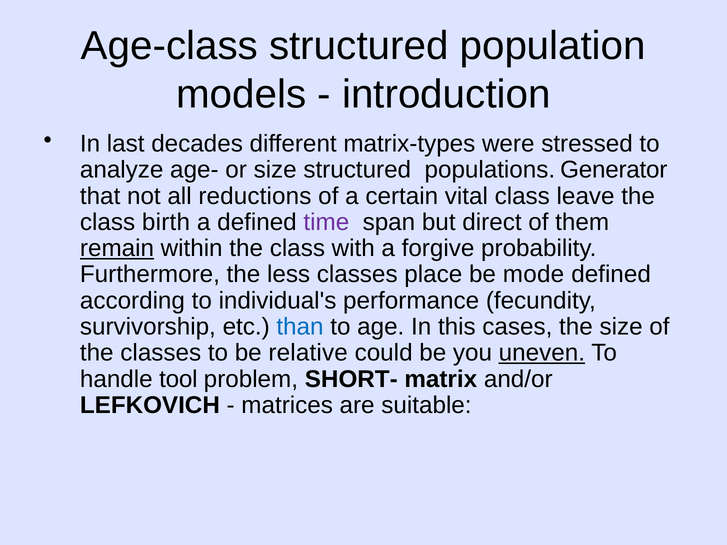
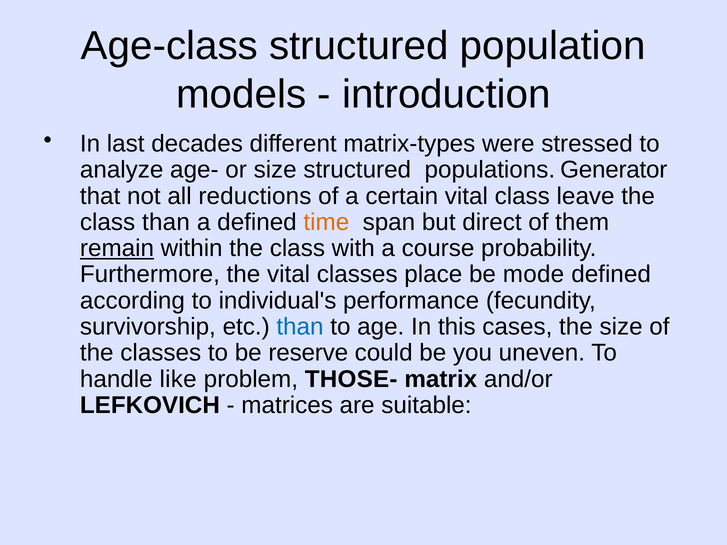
class birth: birth -> than (166, 222)
time colour: purple -> orange (326, 222)
forgive: forgive -> course (438, 248)
the less: less -> vital (289, 275)
relative: relative -> reserve (308, 353)
uneven underline: present -> none (542, 353)
tool: tool -> like (178, 379)
SHORT-: SHORT- -> THOSE- (351, 379)
